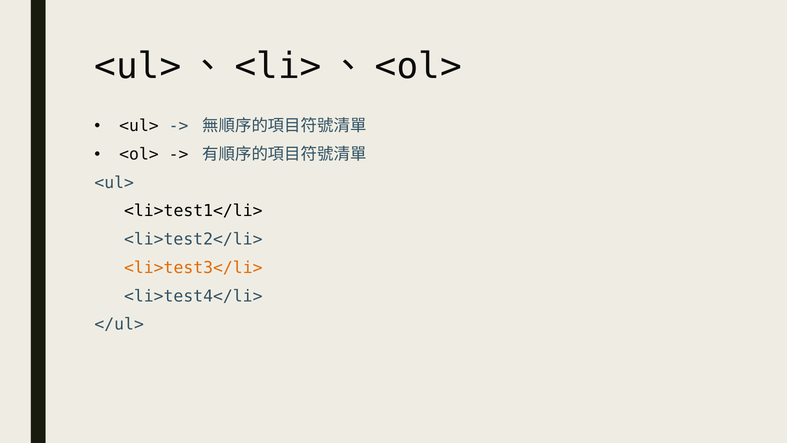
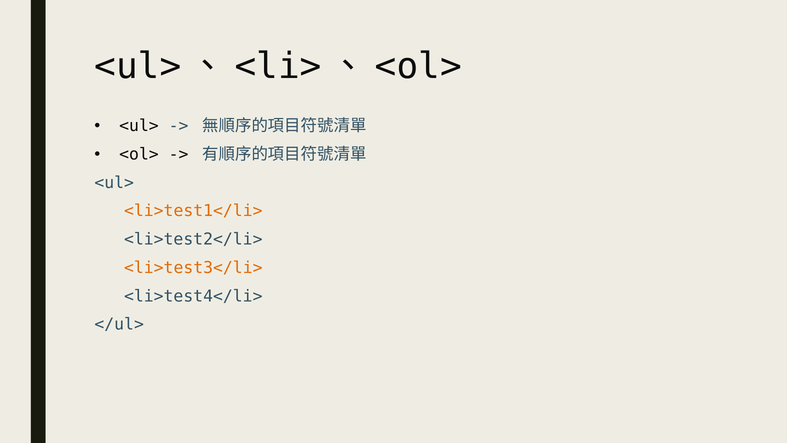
<li>test1</li> colour: black -> orange (193, 211)
